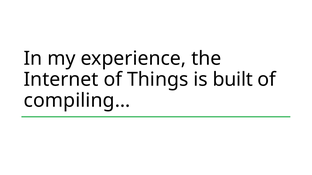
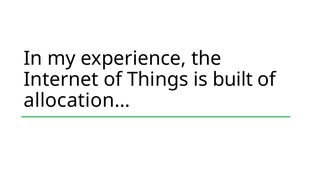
compiling…: compiling… -> allocation… (77, 101)
